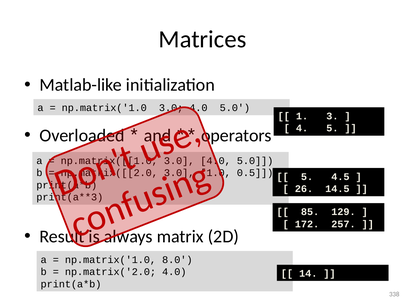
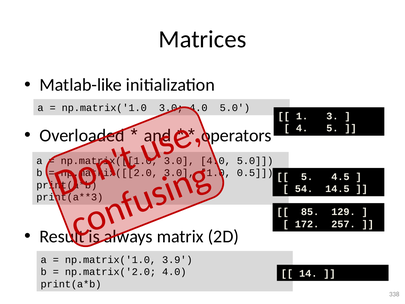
26: 26 -> 54 (304, 189)
8.0: 8.0 -> 3.9 (177, 260)
